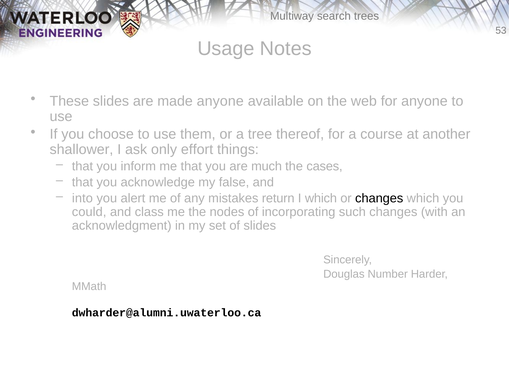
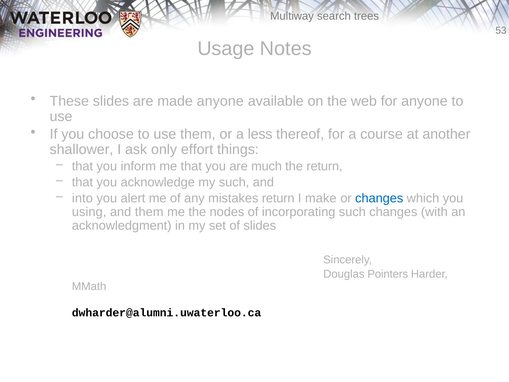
tree: tree -> less (260, 134)
the cases: cases -> return (325, 166)
my false: false -> such (234, 182)
I which: which -> make (321, 198)
changes colour: black -> blue (379, 198)
could: could -> using (89, 212)
and class: class -> them (149, 212)
Number: Number -> Pointers (388, 274)
